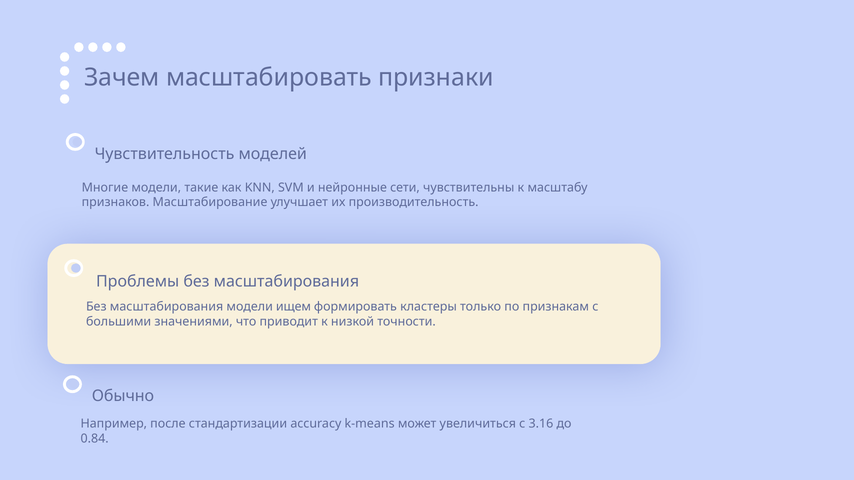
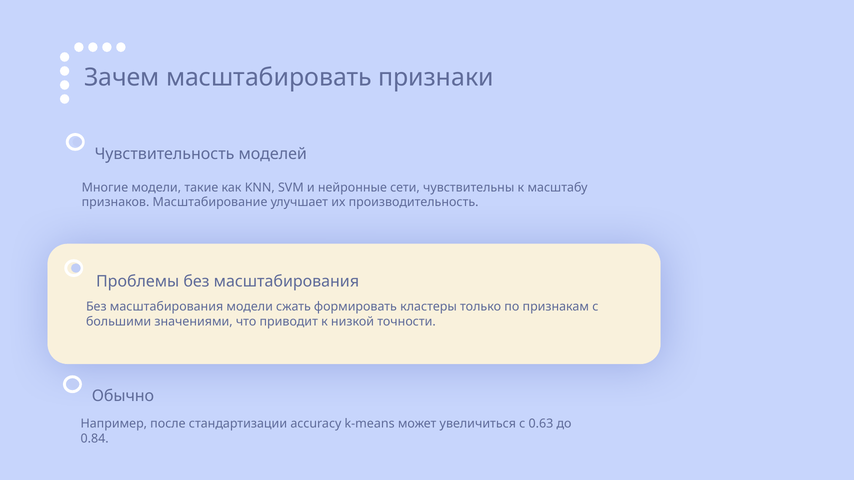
ищем: ищем -> сжать (293, 307)
3.16: 3.16 -> 0.63 (541, 424)
